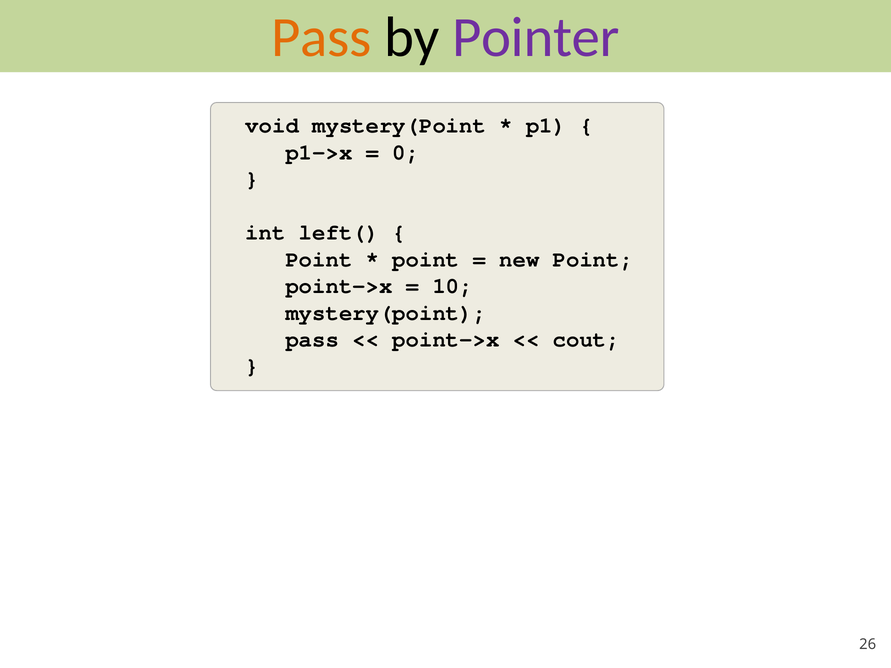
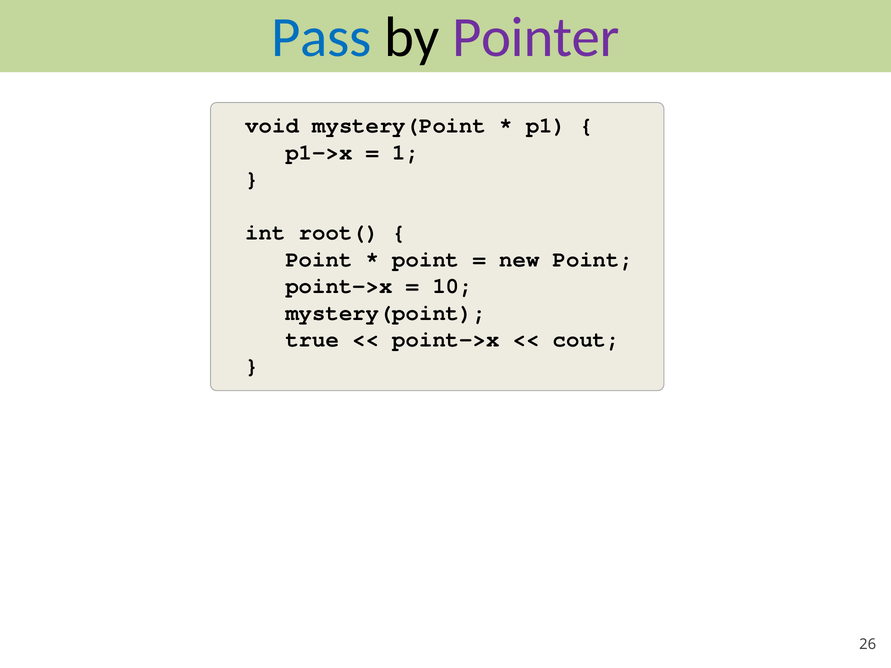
Pass colour: orange -> blue (321, 37)
0: 0 -> 1 (406, 152)
left(: left( -> root( (339, 233)
pass: pass -> true (312, 340)
